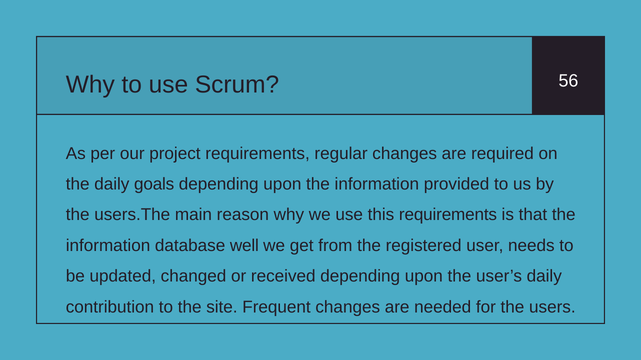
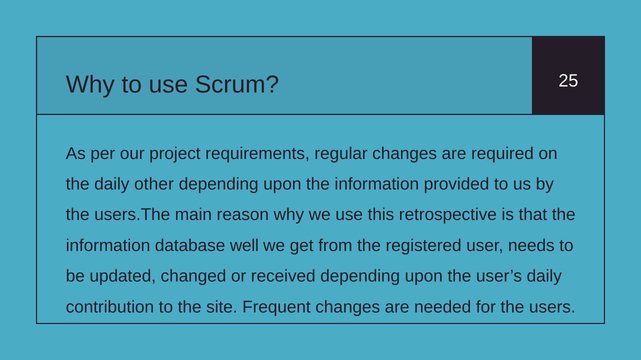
56: 56 -> 25 (568, 81)
goals: goals -> other (154, 184)
this requirements: requirements -> retrospective (448, 215)
